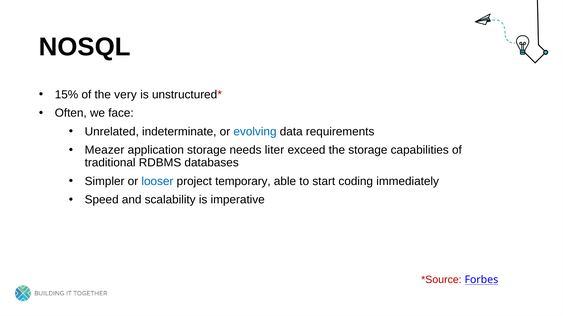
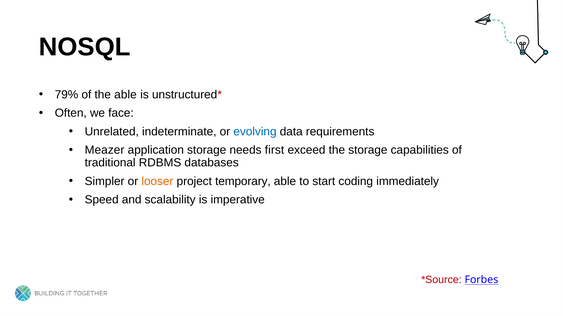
15%: 15% -> 79% (67, 95)
the very: very -> able (126, 95)
liter: liter -> first (275, 150)
looser colour: blue -> orange (157, 182)
